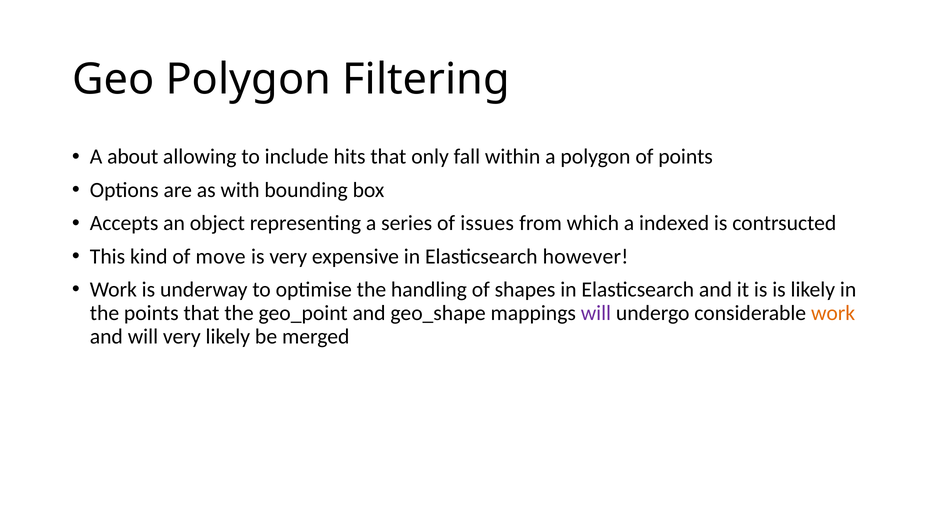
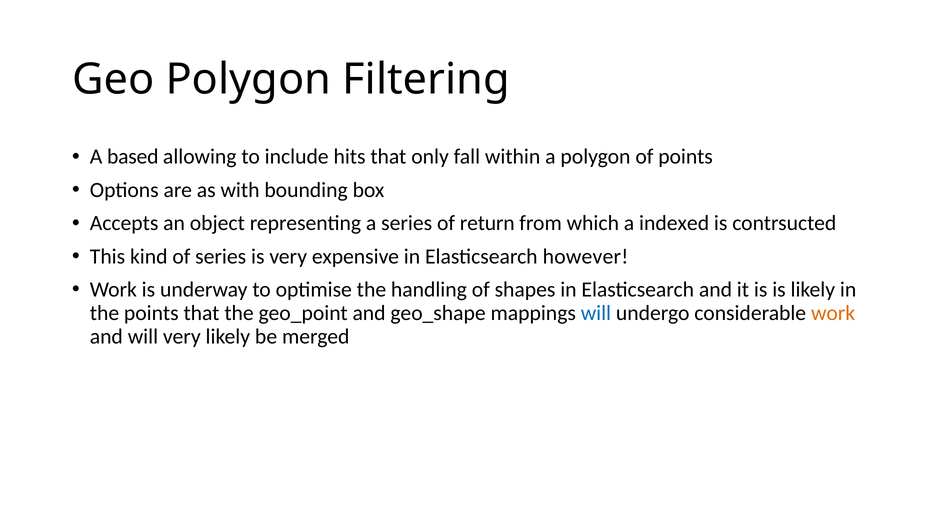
about: about -> based (133, 157)
issues: issues -> return (487, 223)
of move: move -> series (221, 256)
will colour: purple -> blue (596, 313)
